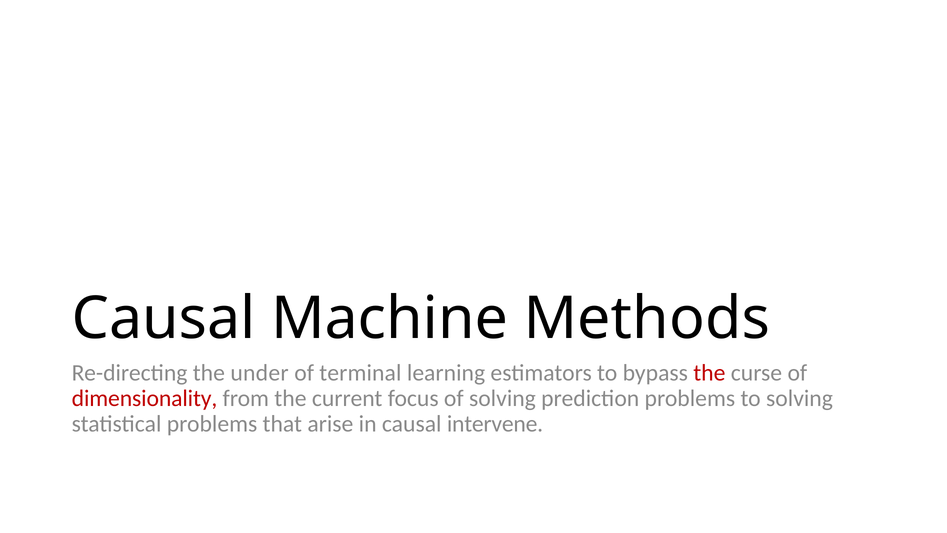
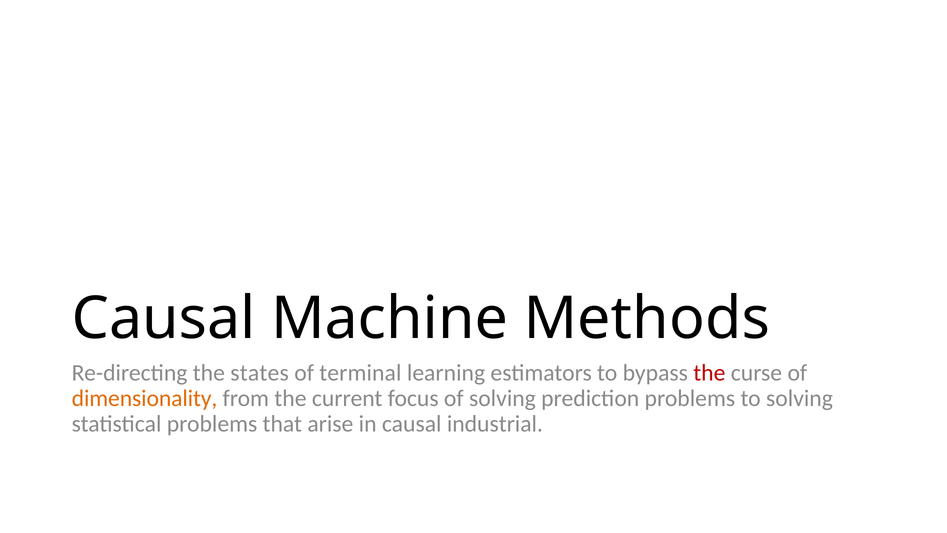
under: under -> states (260, 373)
dimensionality colour: red -> orange (145, 398)
intervene: intervene -> industrial (495, 424)
